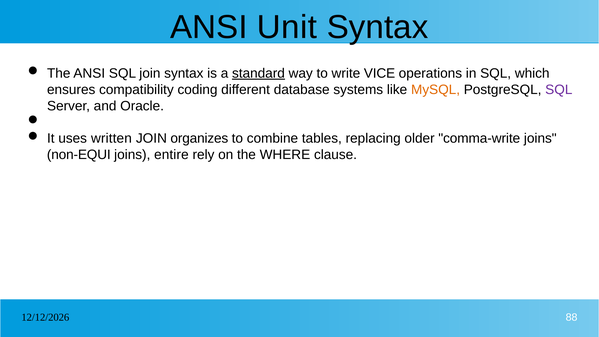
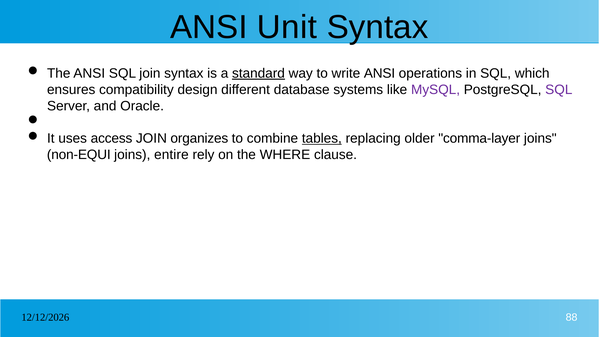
write VICE: VICE -> ANSI (380, 73)
coding: coding -> design (198, 90)
MySQL colour: orange -> purple (436, 90)
written: written -> access (112, 138)
tables underline: none -> present (322, 138)
comma-write: comma-write -> comma-layer (479, 138)
